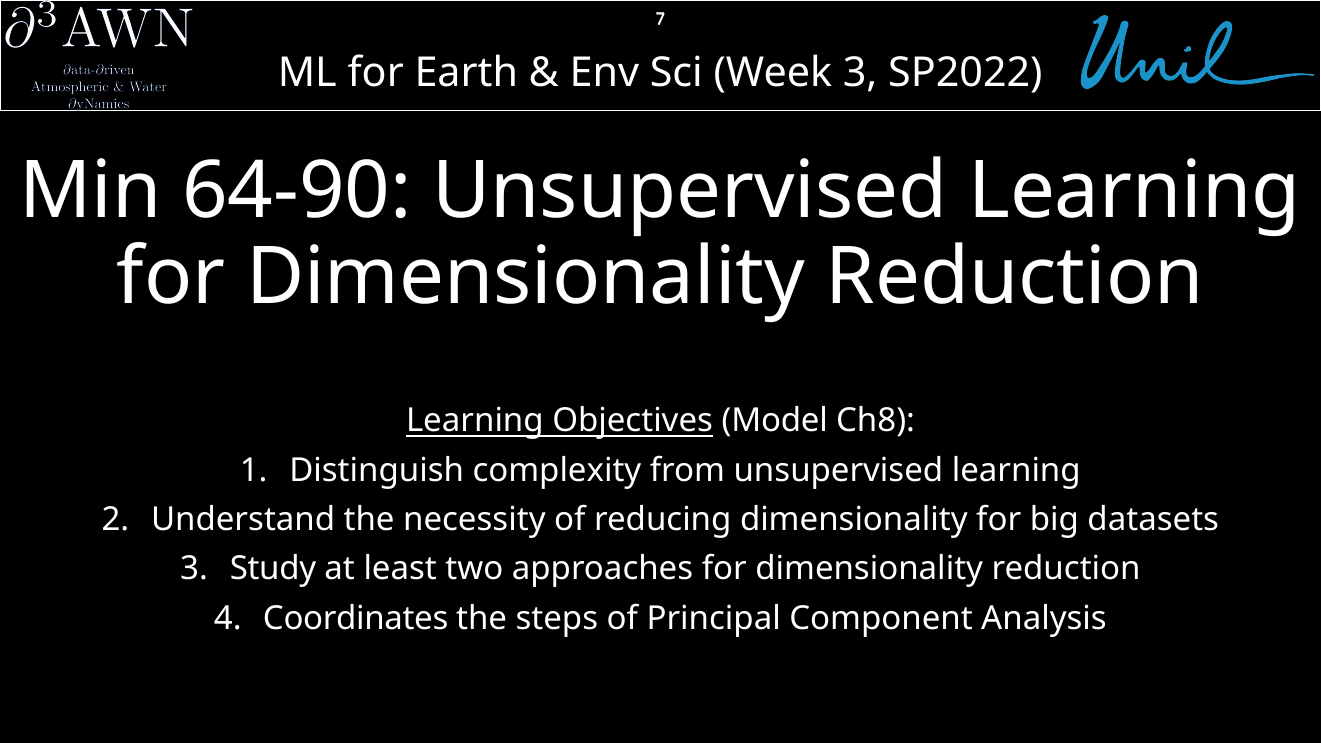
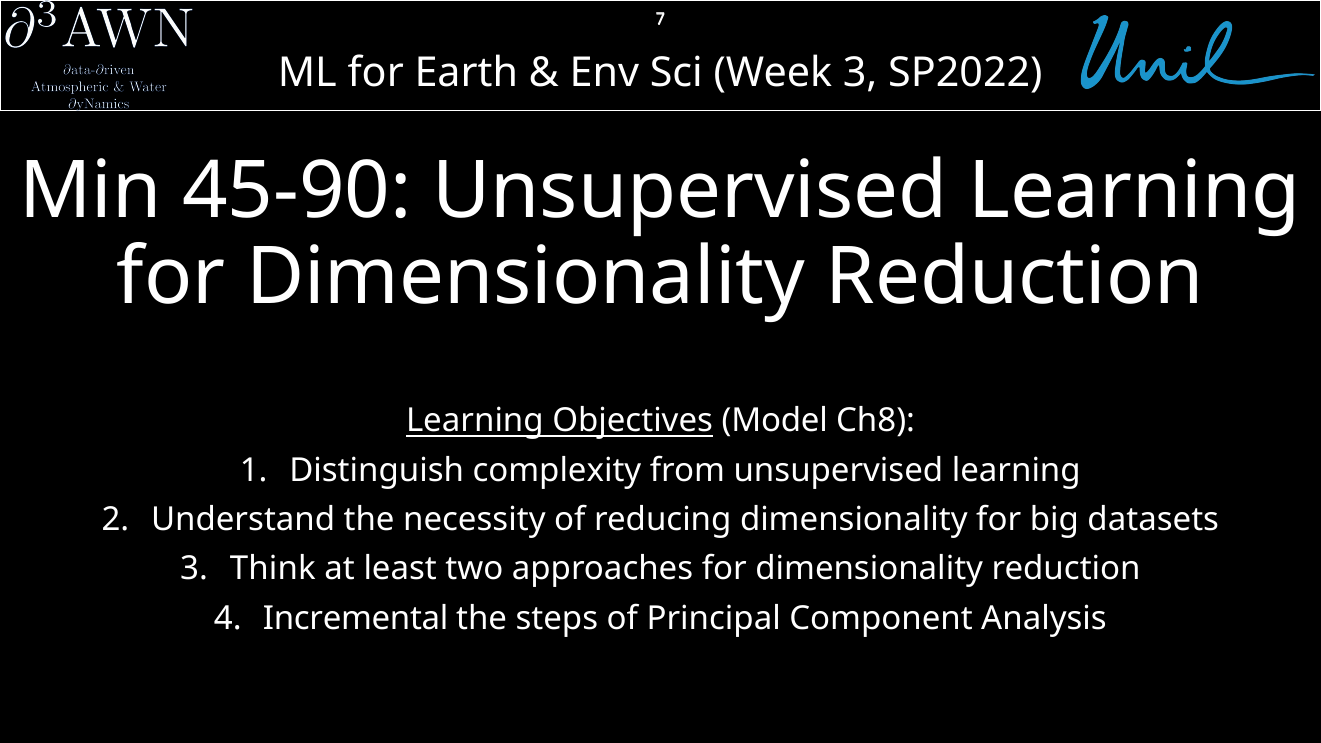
64-90: 64-90 -> 45-90 (297, 191)
Study: Study -> Think (273, 569)
Coordinates: Coordinates -> Incremental (356, 618)
